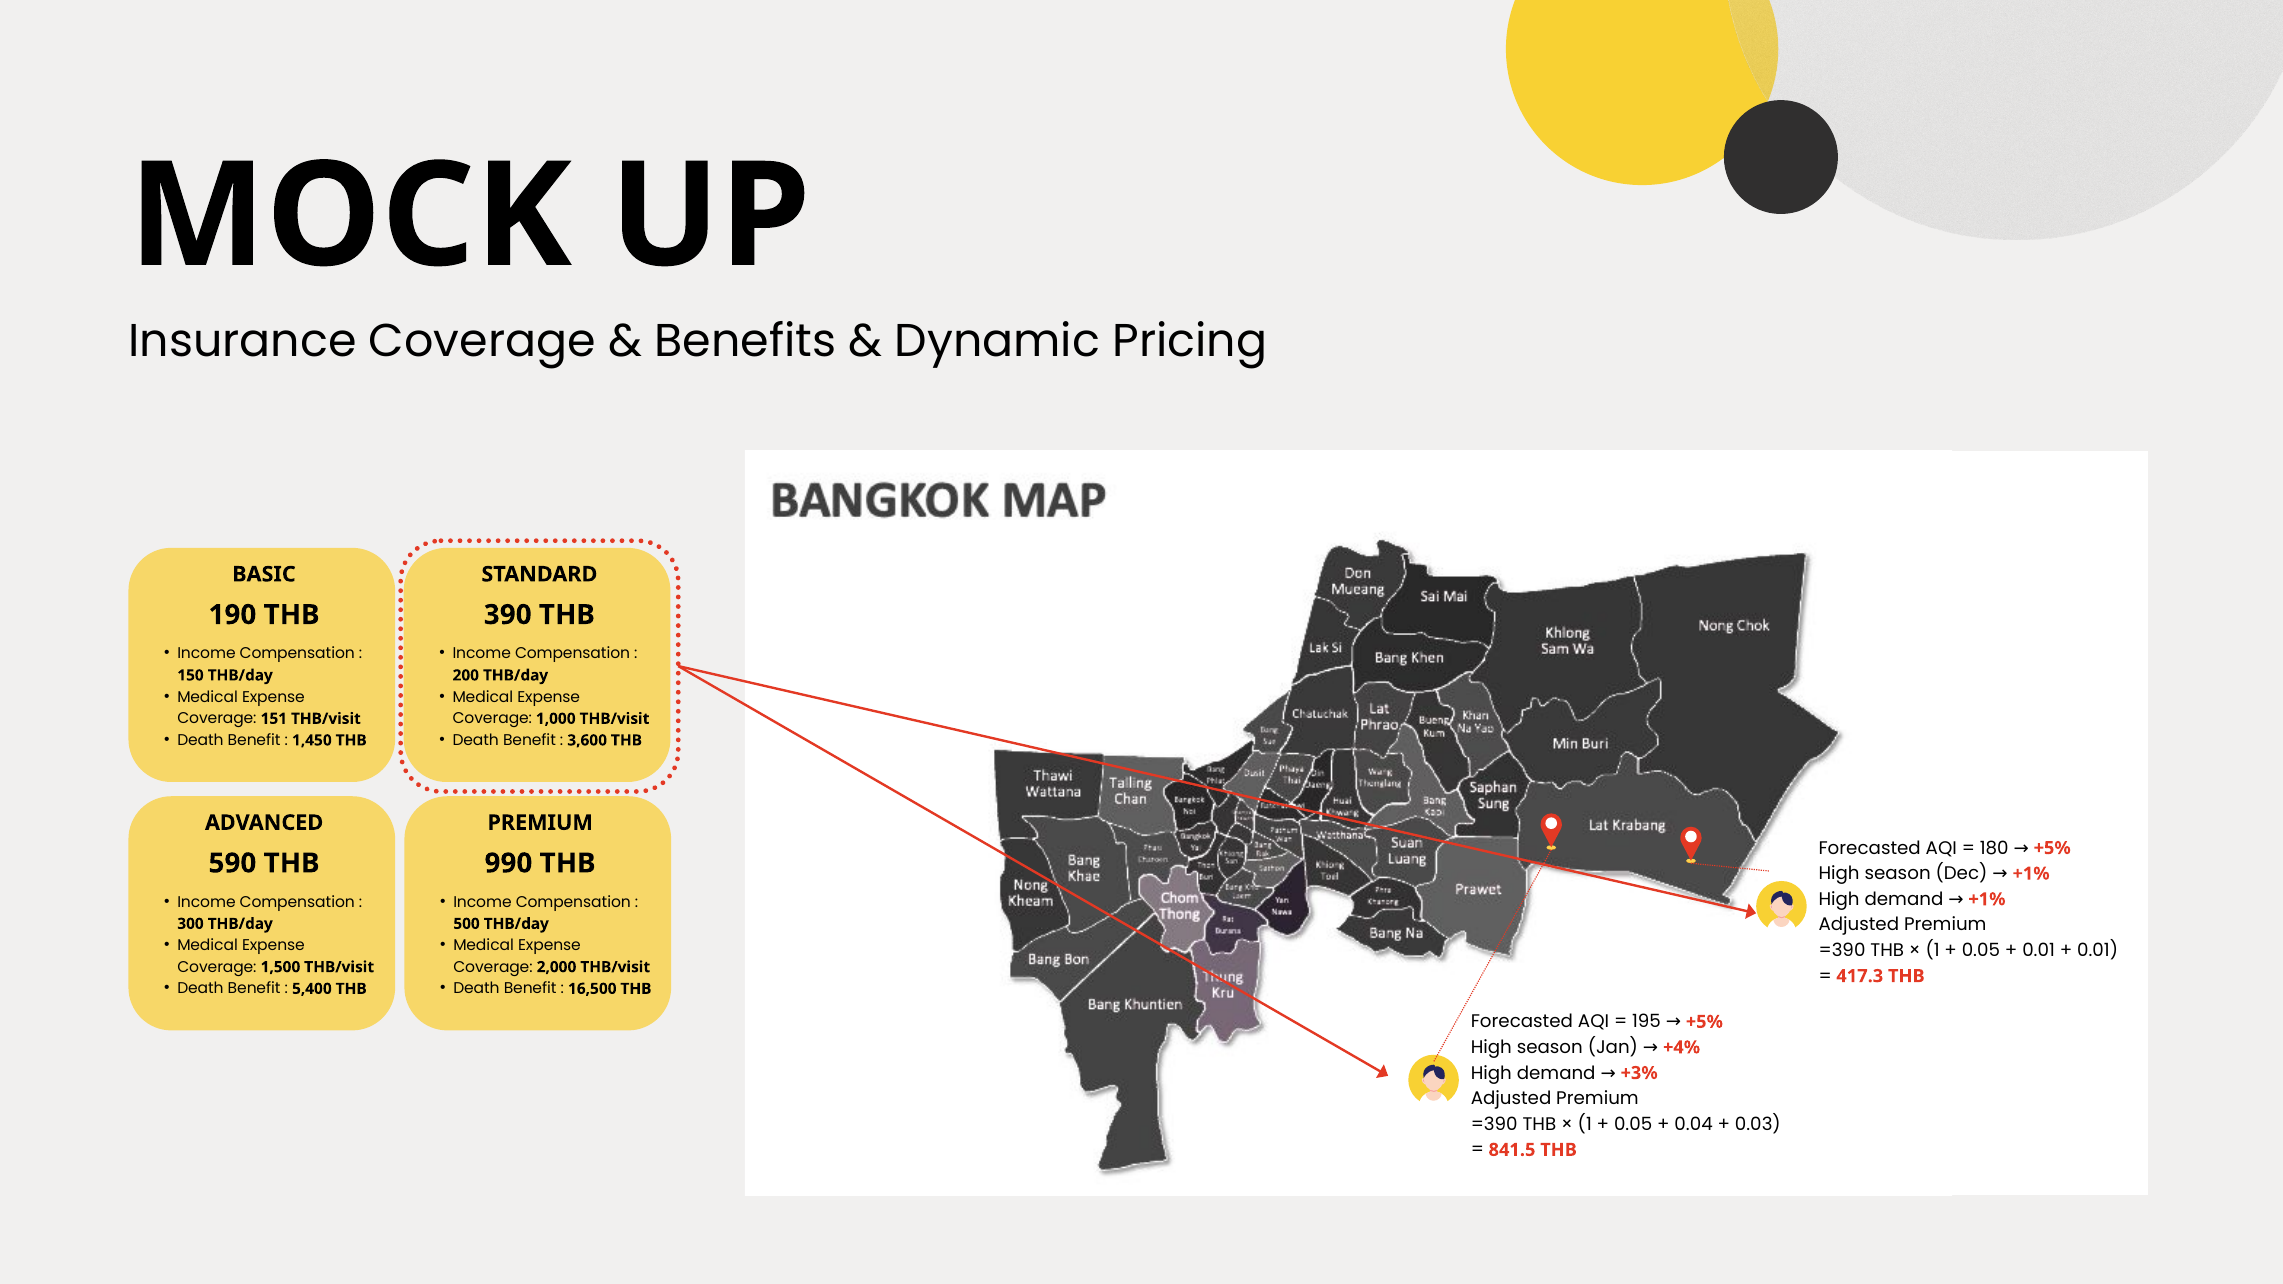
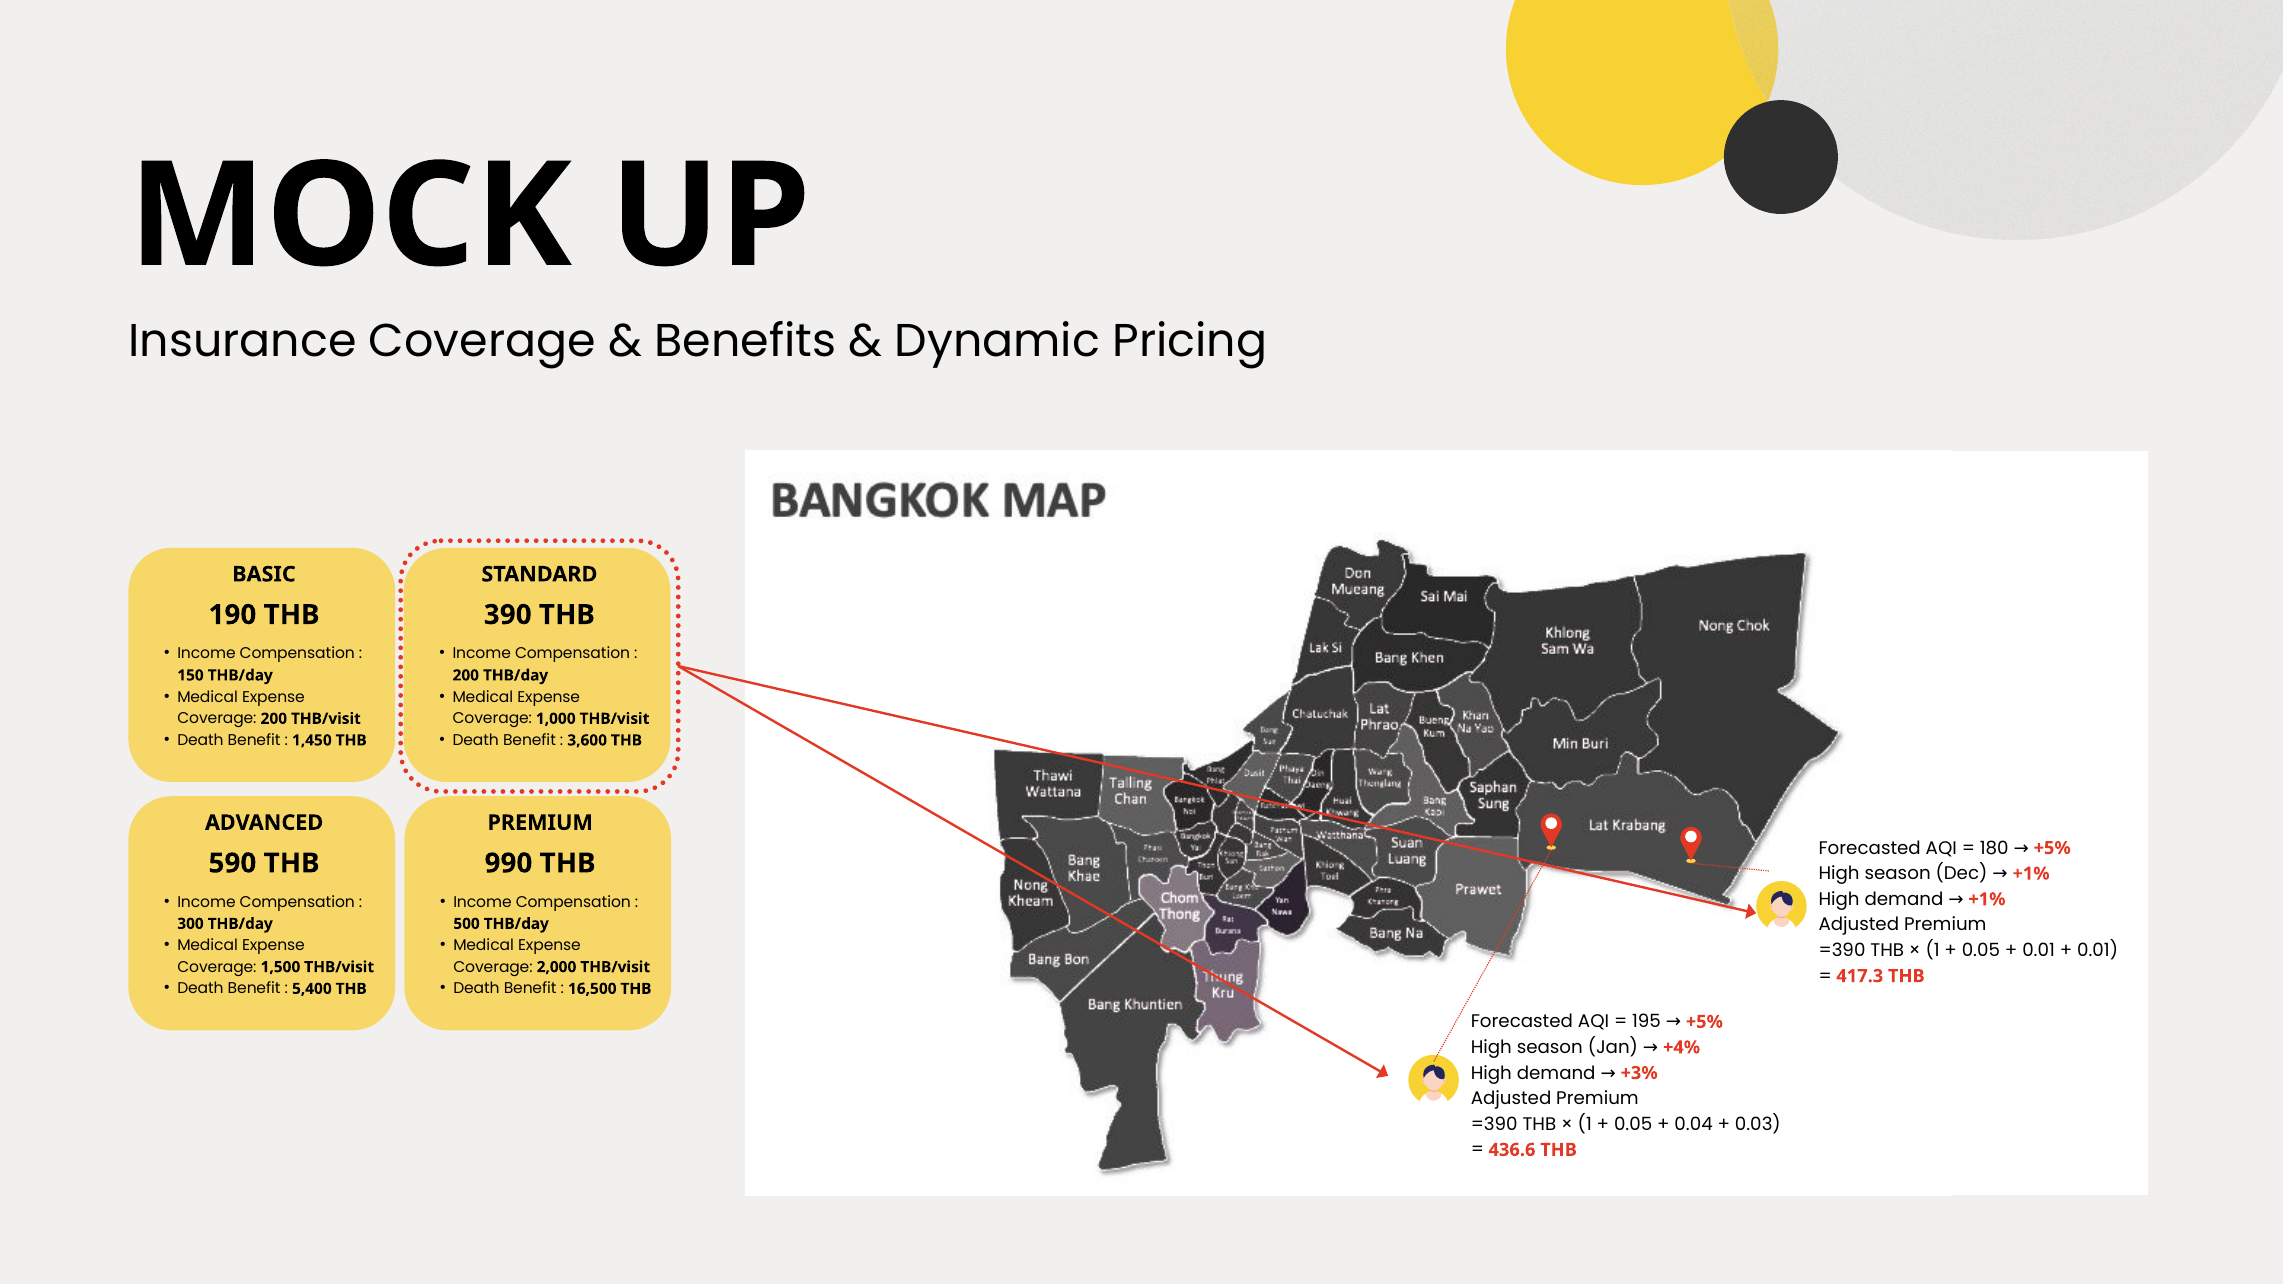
Coverage 151: 151 -> 200 (274, 719)
841.5: 841.5 -> 436.6 (1512, 1150)
